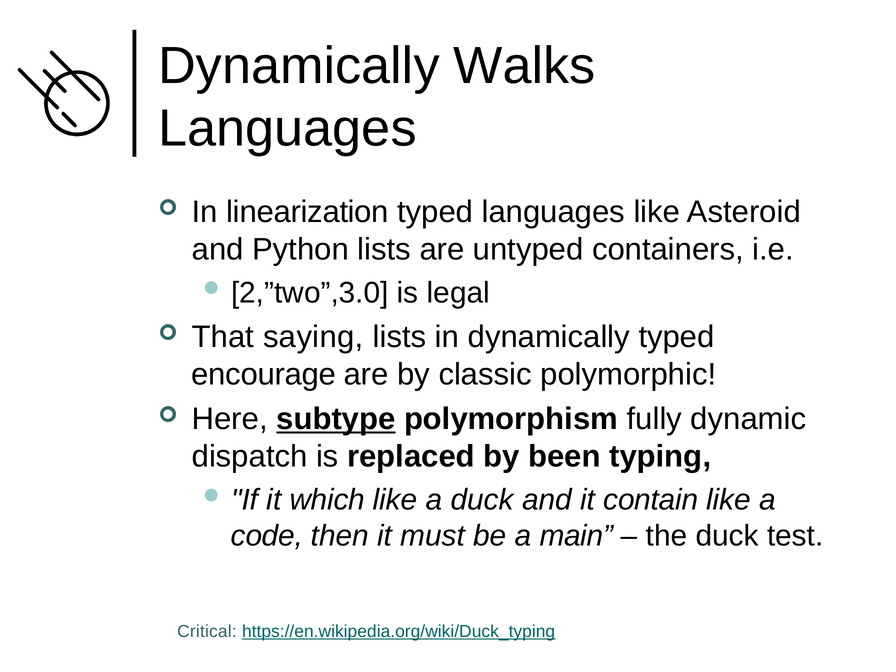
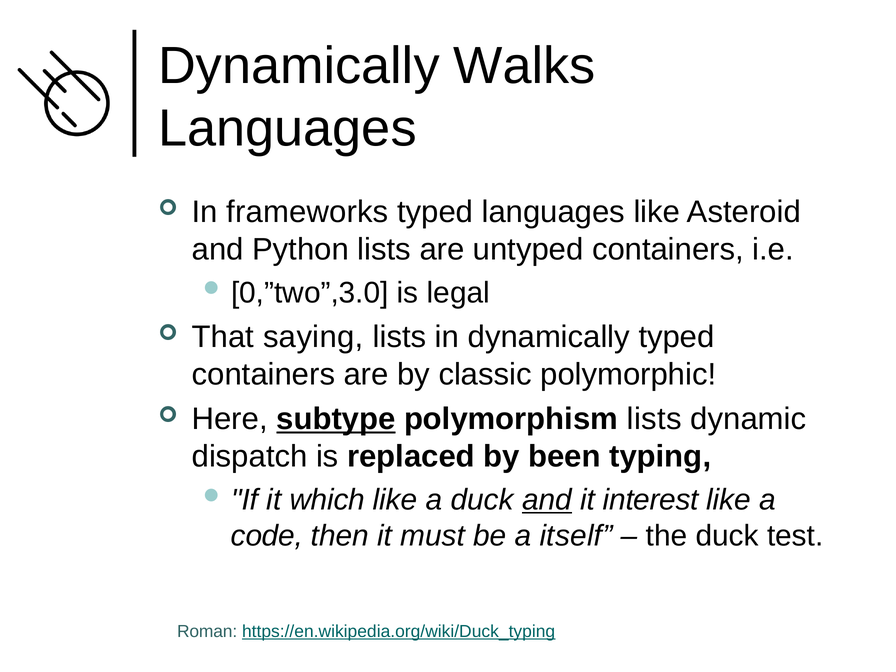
linearization: linearization -> frameworks (307, 212)
2,”two”,3.0: 2,”two”,3.0 -> 0,”two”,3.0 (310, 293)
encourage: encourage -> containers (263, 374)
polymorphism fully: fully -> lists (654, 419)
and underline: none -> present (547, 500)
contain: contain -> interest (651, 500)
main: main -> itself (576, 536)
Critical: Critical -> Roman (207, 631)
